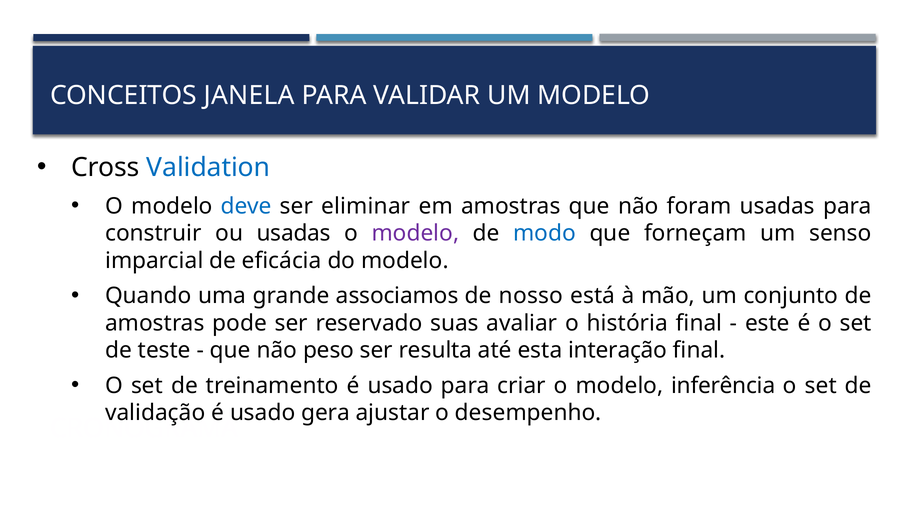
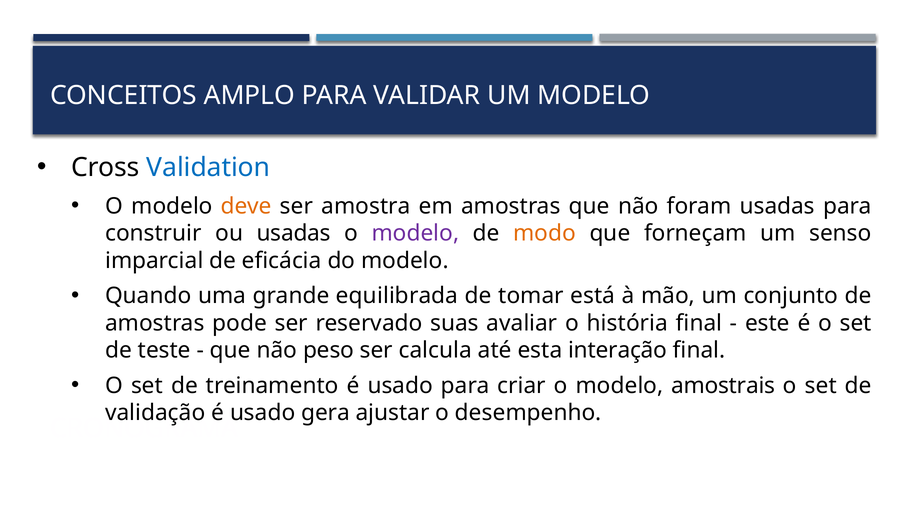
JANELA: JANELA -> AMPLO (249, 96)
deve colour: blue -> orange (246, 206)
eliminar: eliminar -> amostra (366, 206)
modo colour: blue -> orange (544, 233)
associamos: associamos -> equilibrada (397, 296)
nosso: nosso -> tomar (531, 296)
resulta: resulta -> calcula (435, 351)
inferência: inferência -> amostrais (723, 386)
